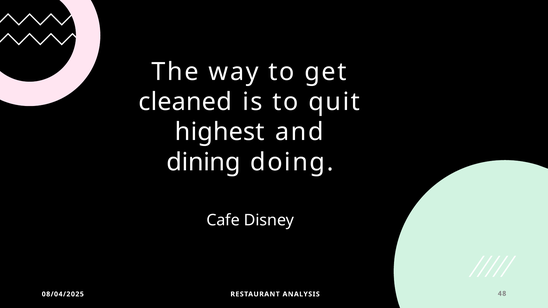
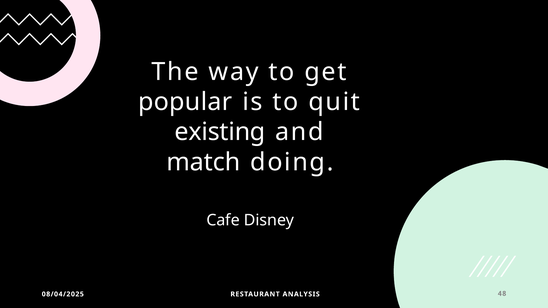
cleaned: cleaned -> popular (185, 102)
highest: highest -> existing (220, 132)
dining: dining -> match (203, 162)
